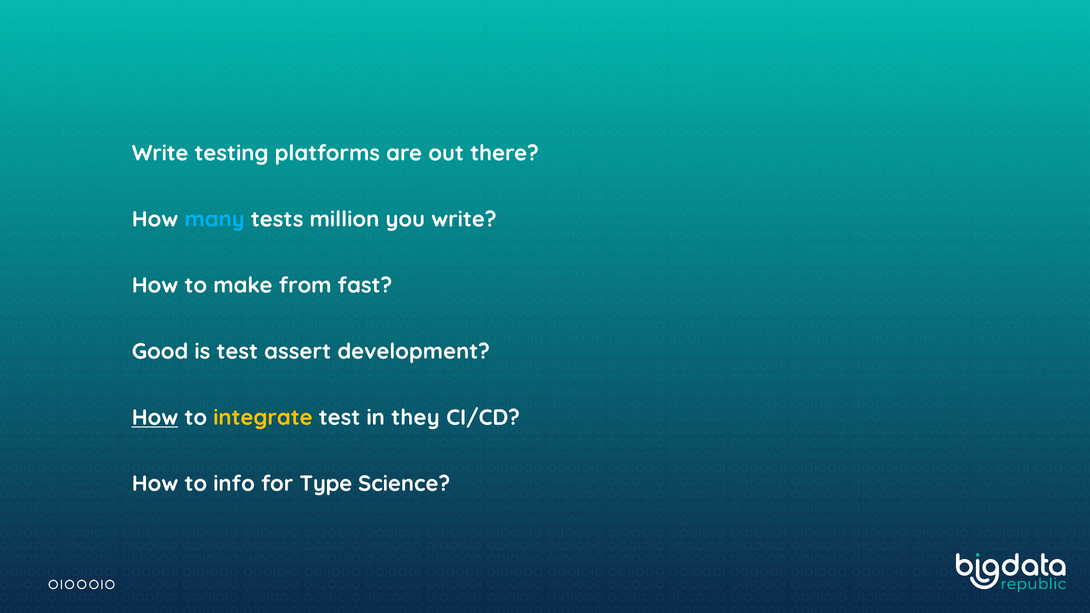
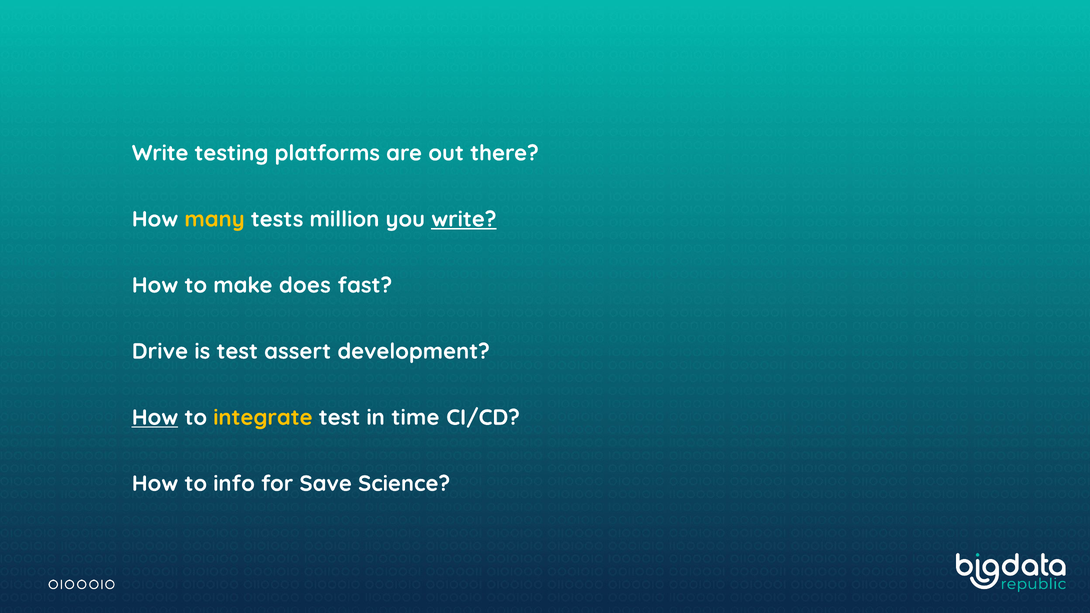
many colour: light blue -> yellow (215, 219)
write underline: none -> present (464, 219)
from: from -> does (305, 285)
Good: Good -> Drive (160, 351)
they: they -> time (415, 418)
Type: Type -> Save (326, 484)
